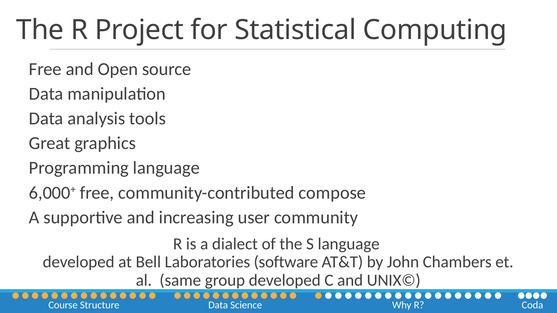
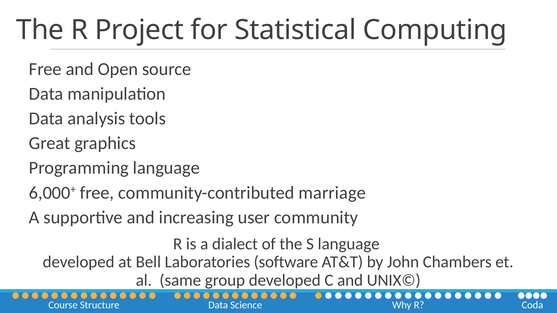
compose: compose -> marriage (332, 193)
